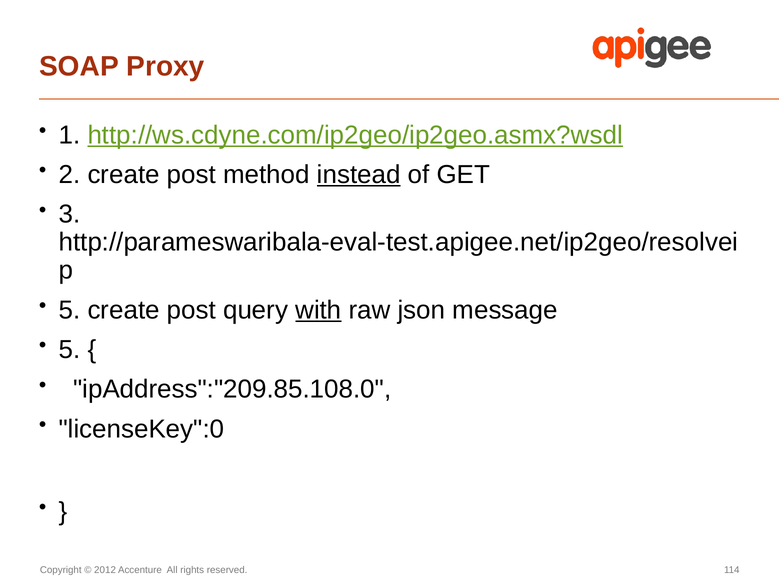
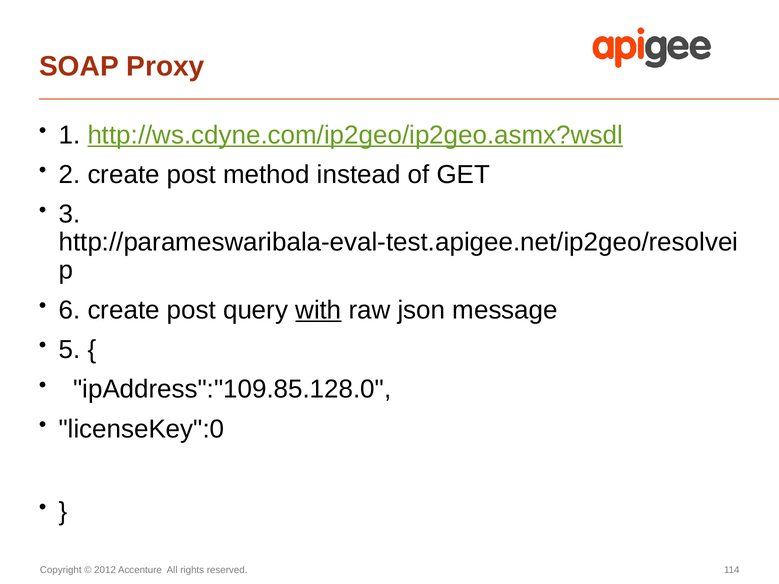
instead underline: present -> none (359, 175)
5: 5 -> 6 (70, 310)
ipAddress":"209.85.108.0: ipAddress":"209.85.108.0 -> ipAddress":"109.85.128.0 (232, 390)
